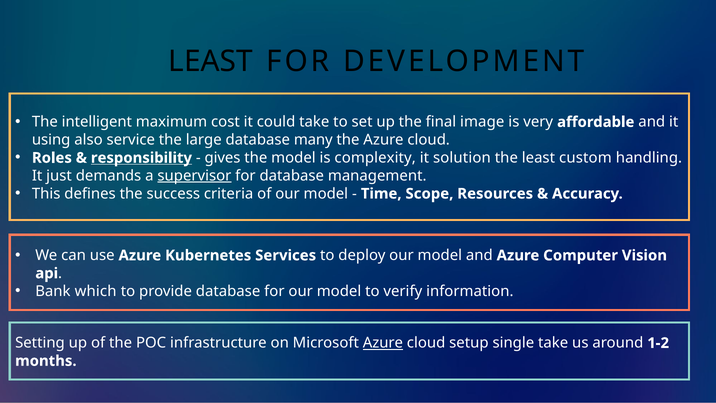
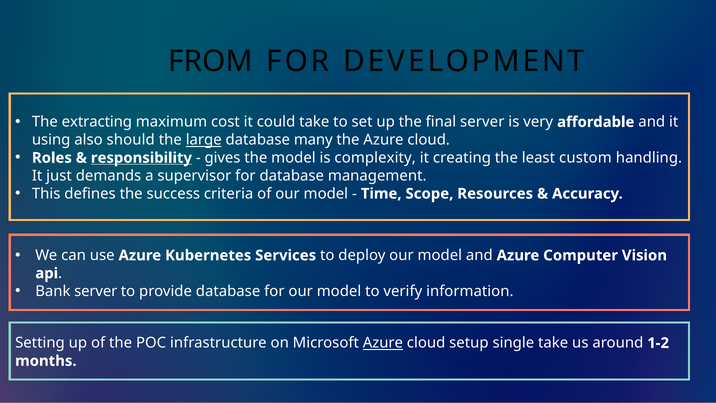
LEAST: LEAST -> FROM (211, 61)
intelligent: intelligent -> extracting (97, 122)
final image: image -> server (482, 122)
service: service -> should (131, 140)
large underline: none -> present (204, 140)
solution: solution -> creating (462, 158)
supervisor underline: present -> none (194, 176)
Bank which: which -> server (96, 291)
